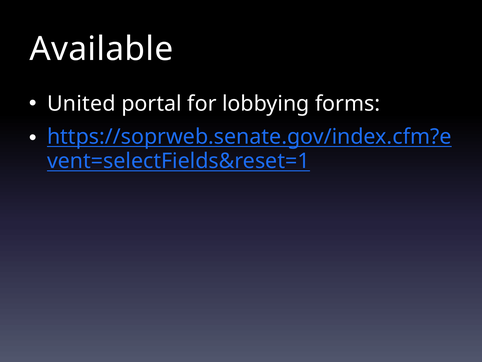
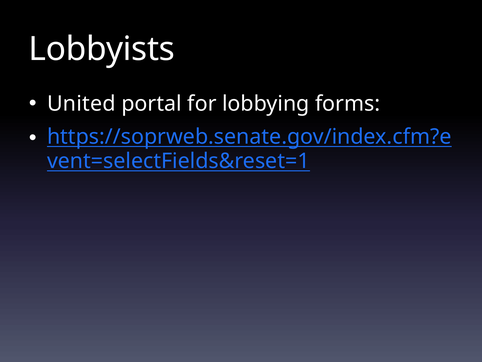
Available: Available -> Lobbyists (102, 49)
